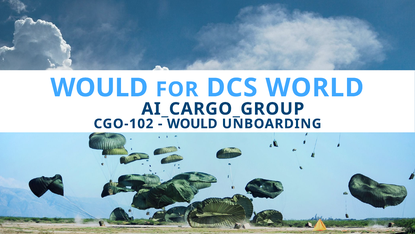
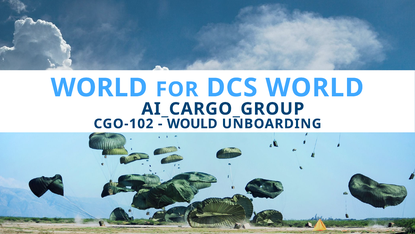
WOULD: WOULD -> WORLD (99, 88)
